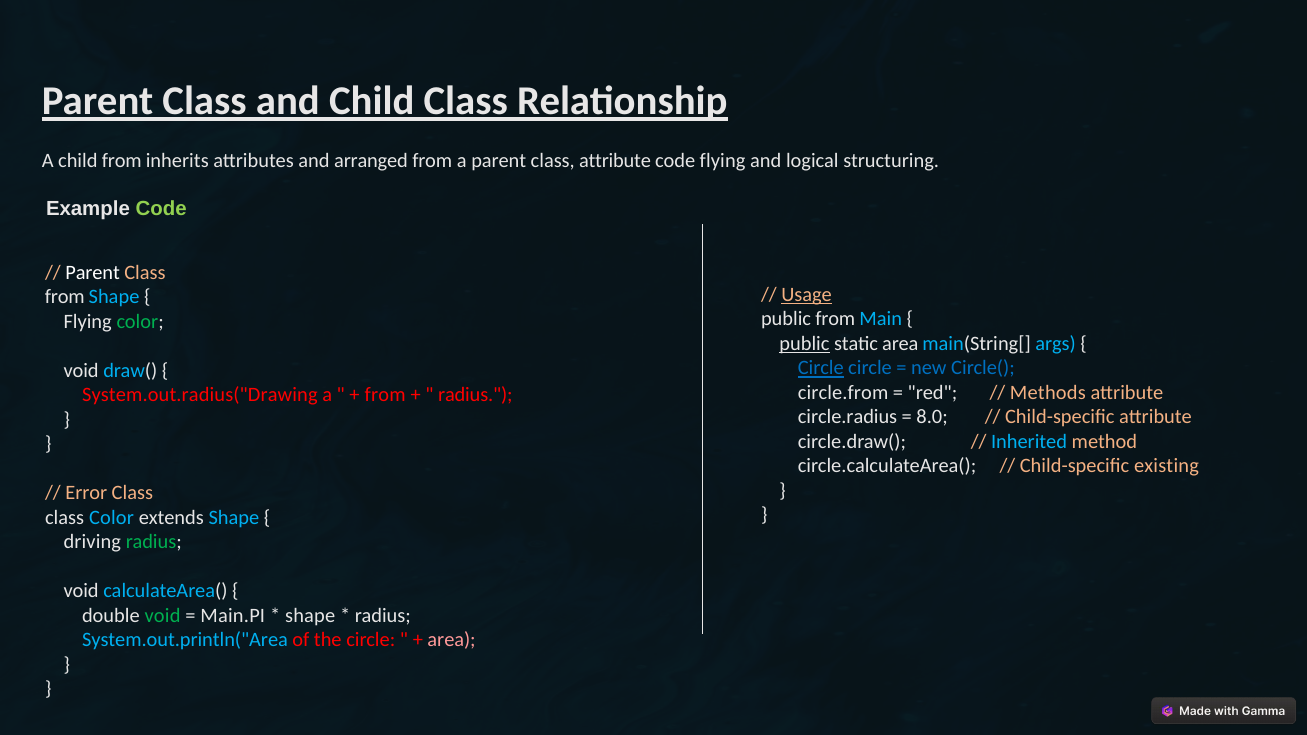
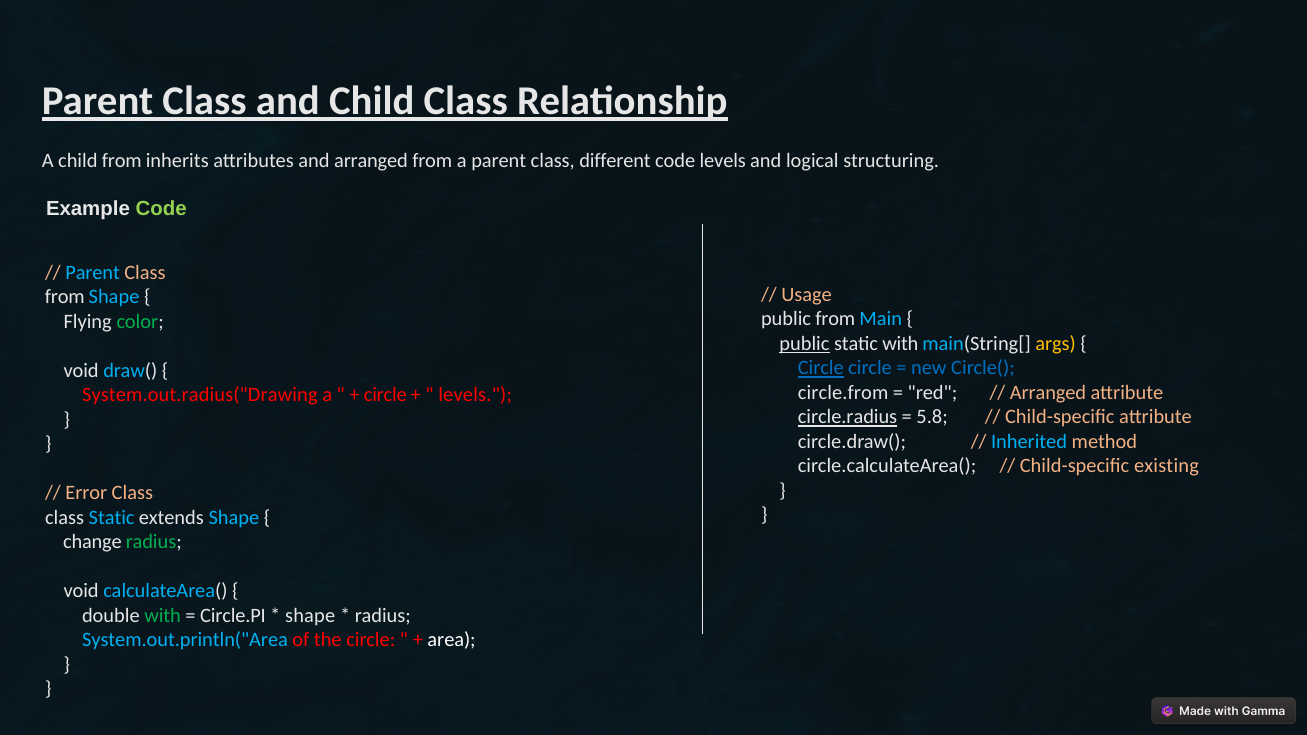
class attribute: attribute -> different (615, 161)
code flying: flying -> levels (723, 161)
Parent colour: white -> light blue (93, 273)
Usage underline: present -> none (806, 295)
static area: area -> with (900, 344)
args colour: light blue -> yellow (1056, 344)
Methods: Methods -> Arranged (1048, 393)
from: from -> circle (385, 395)
radius: radius -> levels (475, 395)
circle.radius underline: none -> present (848, 417)
8.0: 8.0 -> 5.8 (932, 417)
class Color: Color -> Static (112, 518)
driving: driving -> change (92, 542)
double void: void -> with (163, 616)
Main.PI: Main.PI -> Circle.PI (233, 616)
area colour: pink -> white (452, 640)
